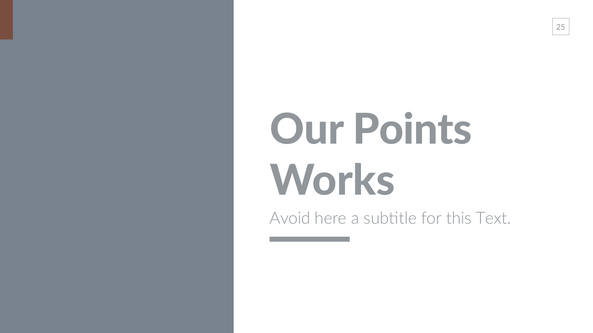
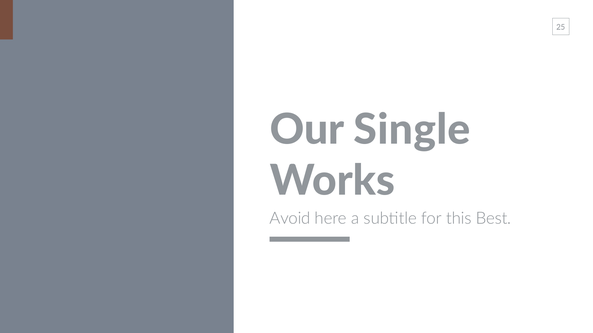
Points: Points -> Single (412, 130)
Text: Text -> Best (493, 219)
